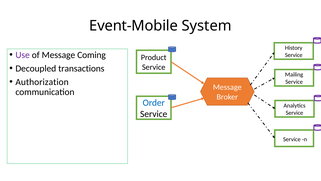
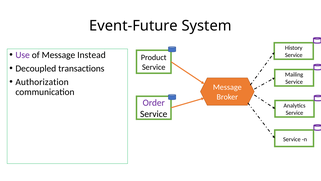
Event-Mobile: Event-Mobile -> Event-Future (134, 26)
Coming: Coming -> Instead (91, 55)
Order colour: blue -> purple (154, 103)
